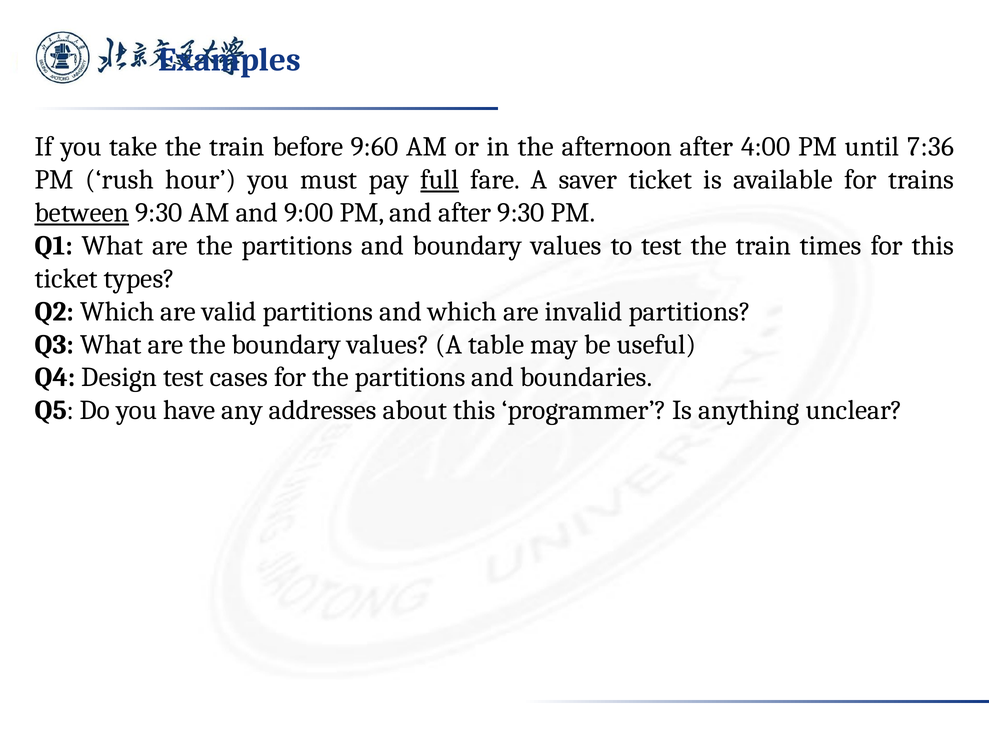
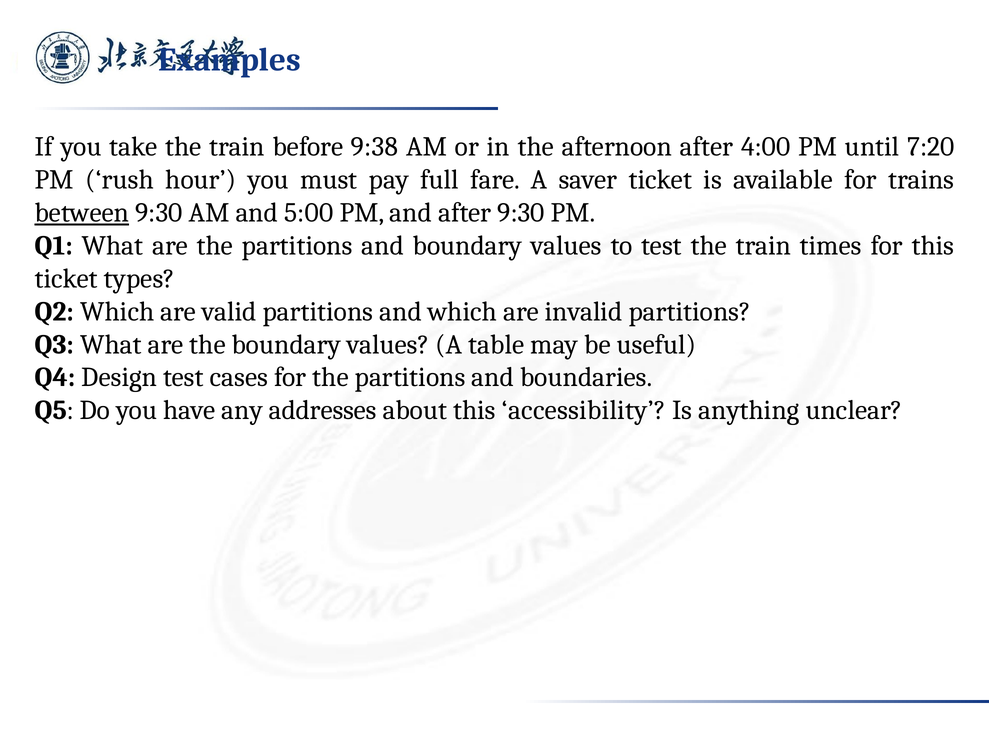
9:60: 9:60 -> 9:38 (374, 147)
7:36: 7:36 -> 7:20 (931, 147)
full underline: present -> none (440, 180)
9:00: 9:00 -> 5:00 (309, 213)
programmer: programmer -> accessibility (584, 411)
